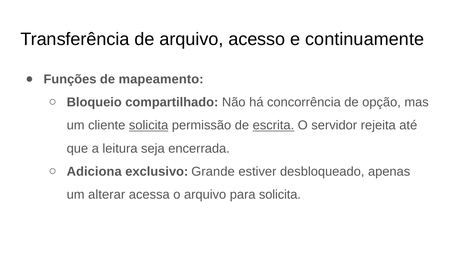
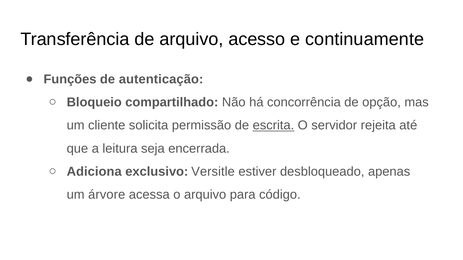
mapeamento: mapeamento -> autenticação (161, 79)
solicita underline: present -> none (149, 126)
Grande: Grande -> Versitle (213, 172)
alterar: alterar -> árvore (107, 195)
para solicita: solicita -> código (280, 195)
